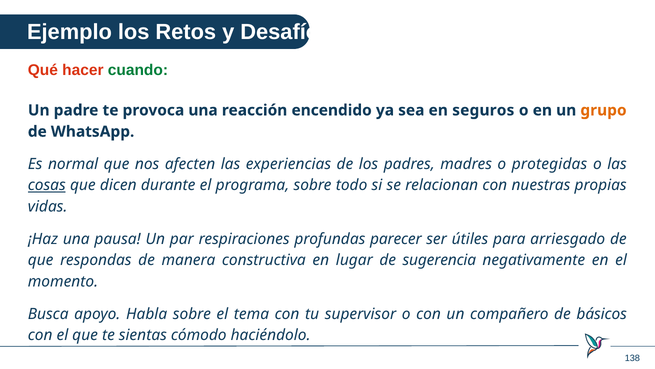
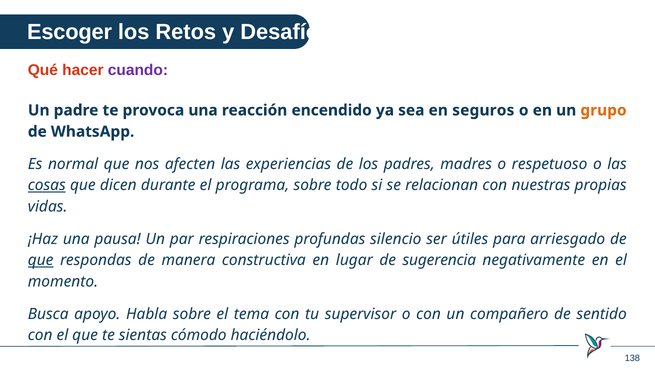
Ejemplo: Ejemplo -> Escoger (70, 32)
cuando colour: green -> purple (138, 70)
protegidas: protegidas -> respetuoso (550, 164)
parecer: parecer -> silencio (396, 239)
que underline: none -> present (41, 260)
básicos: básicos -> sentido (602, 313)
